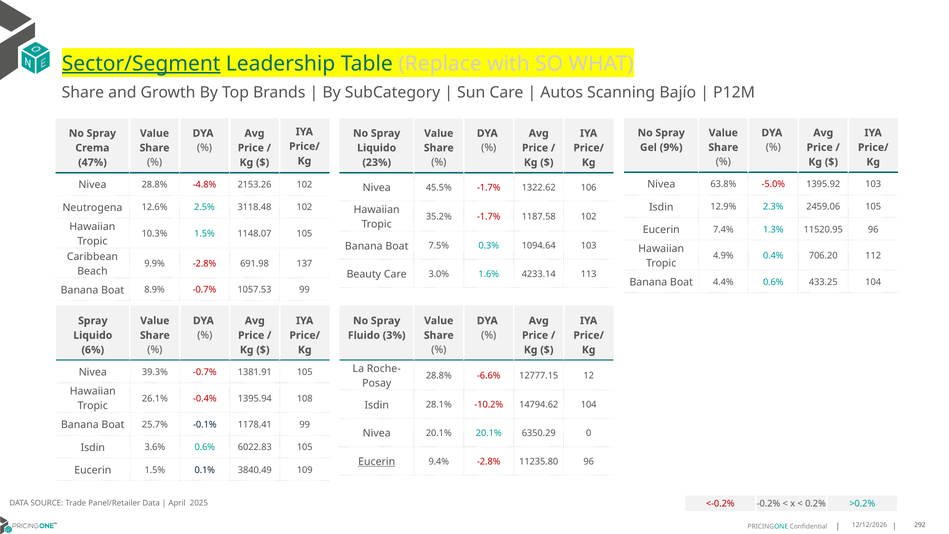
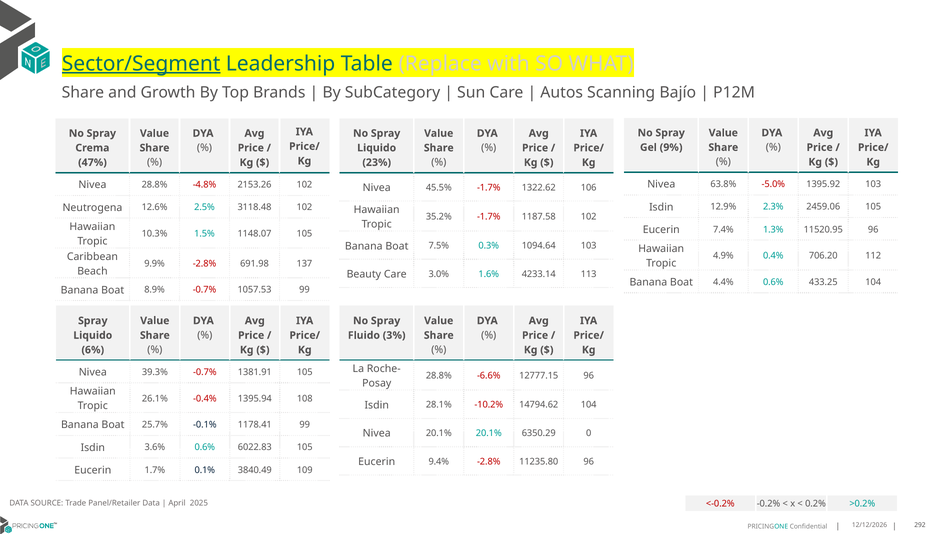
12777.15 12: 12 -> 96 (589, 376)
Eucerin underline: present -> none (377, 462)
Eucerin 1.5%: 1.5% -> 1.7% (155, 470)
